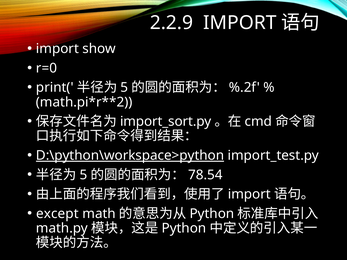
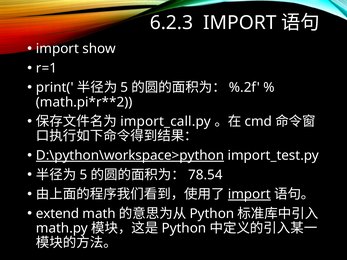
2.2.9: 2.2.9 -> 6.2.3 (172, 23)
r=0: r=0 -> r=1 (46, 68)
import_sort.py: import_sort.py -> import_call.py (166, 122)
import underline: none -> present (249, 194)
except: except -> extend (58, 214)
